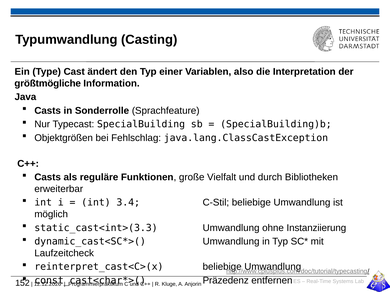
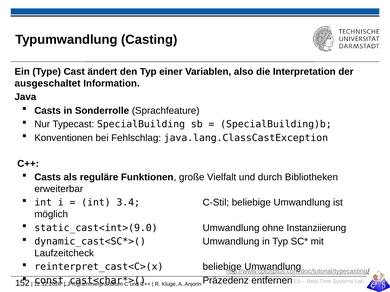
größtmögliche: größtmögliche -> ausgeschaltet (48, 83)
Objektgrößen: Objektgrößen -> Konventionen (64, 138)
static_cast<int>(3.3: static_cast<int>(3.3 -> static_cast<int>(9.0 (96, 228)
